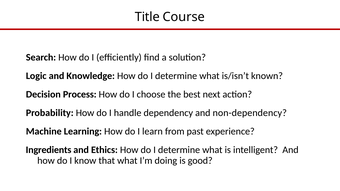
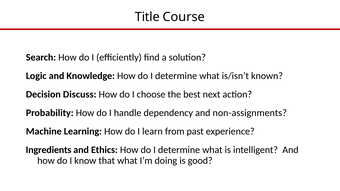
Process: Process -> Discuss (80, 94)
non-dependency: non-dependency -> non-assignments (250, 113)
